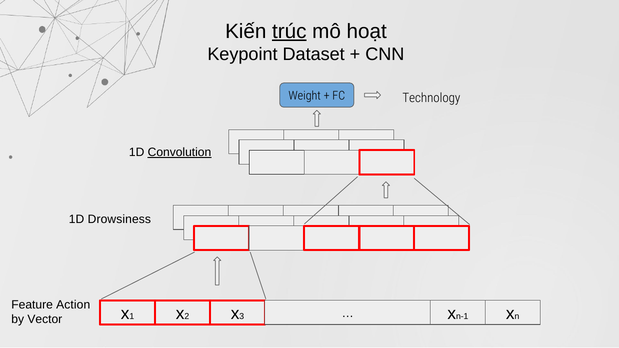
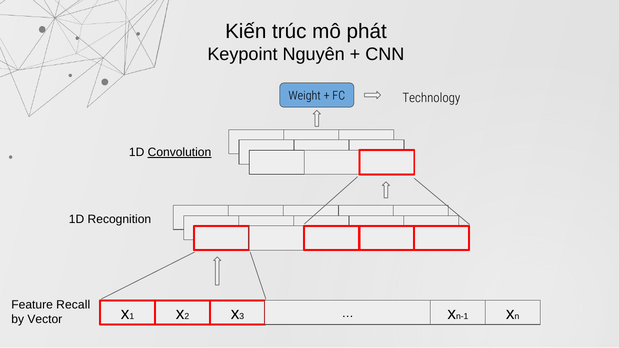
trúc underline: present -> none (289, 31)
hoạt: hoạt -> phát (367, 31)
Dataset: Dataset -> Nguyên (314, 55)
Drowsiness: Drowsiness -> Recognition (119, 219)
Action: Action -> Recall (73, 305)
